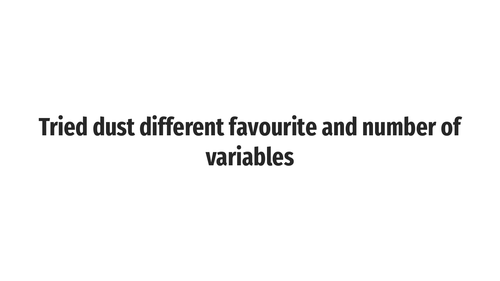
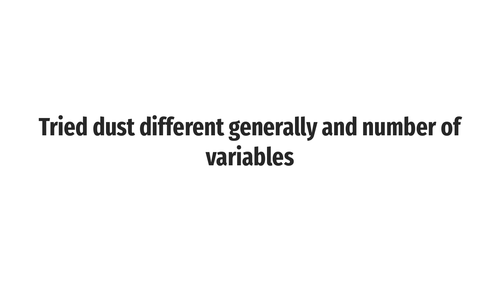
favourite: favourite -> generally (273, 127)
